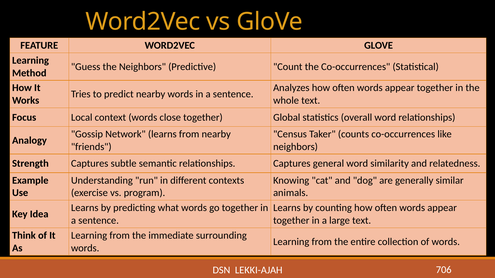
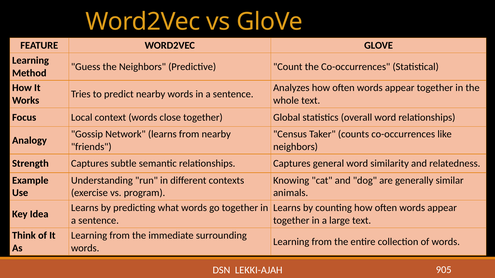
706: 706 -> 905 (444, 270)
